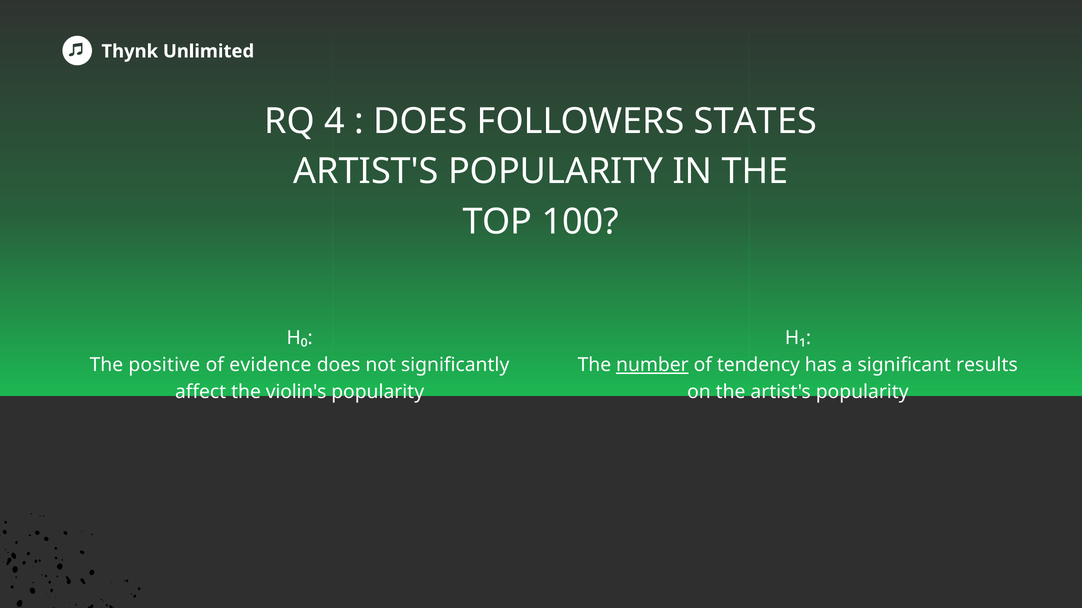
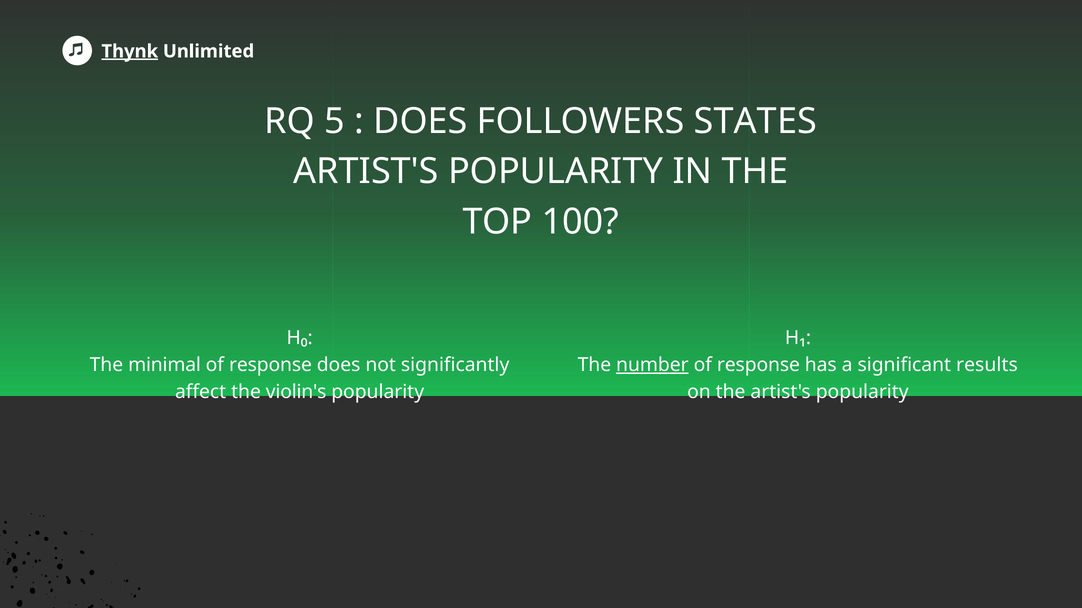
Thynk underline: none -> present (130, 51)
4: 4 -> 5 (335, 121)
positive: positive -> minimal (165, 365)
evidence: evidence -> response (270, 365)
tendency: tendency -> response (758, 365)
